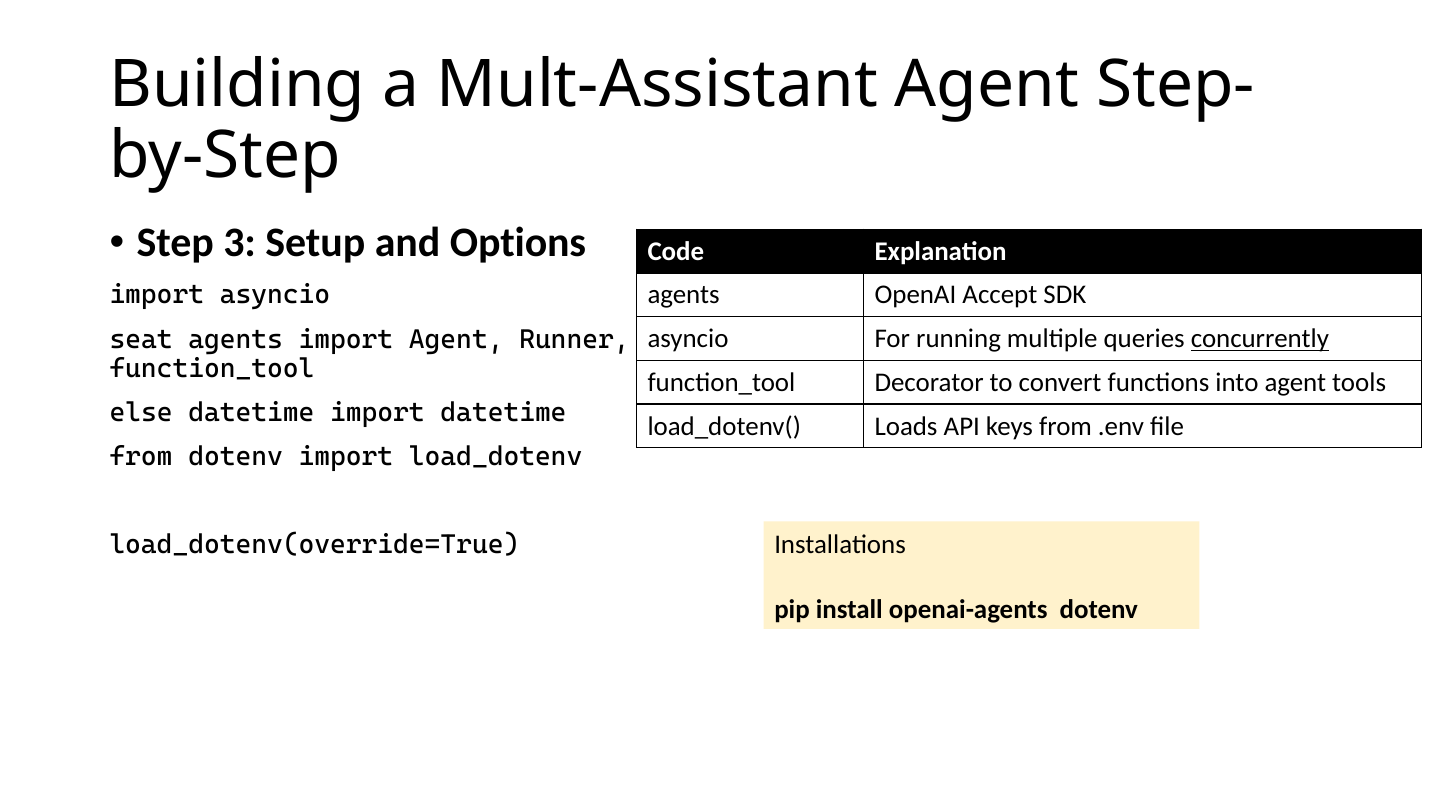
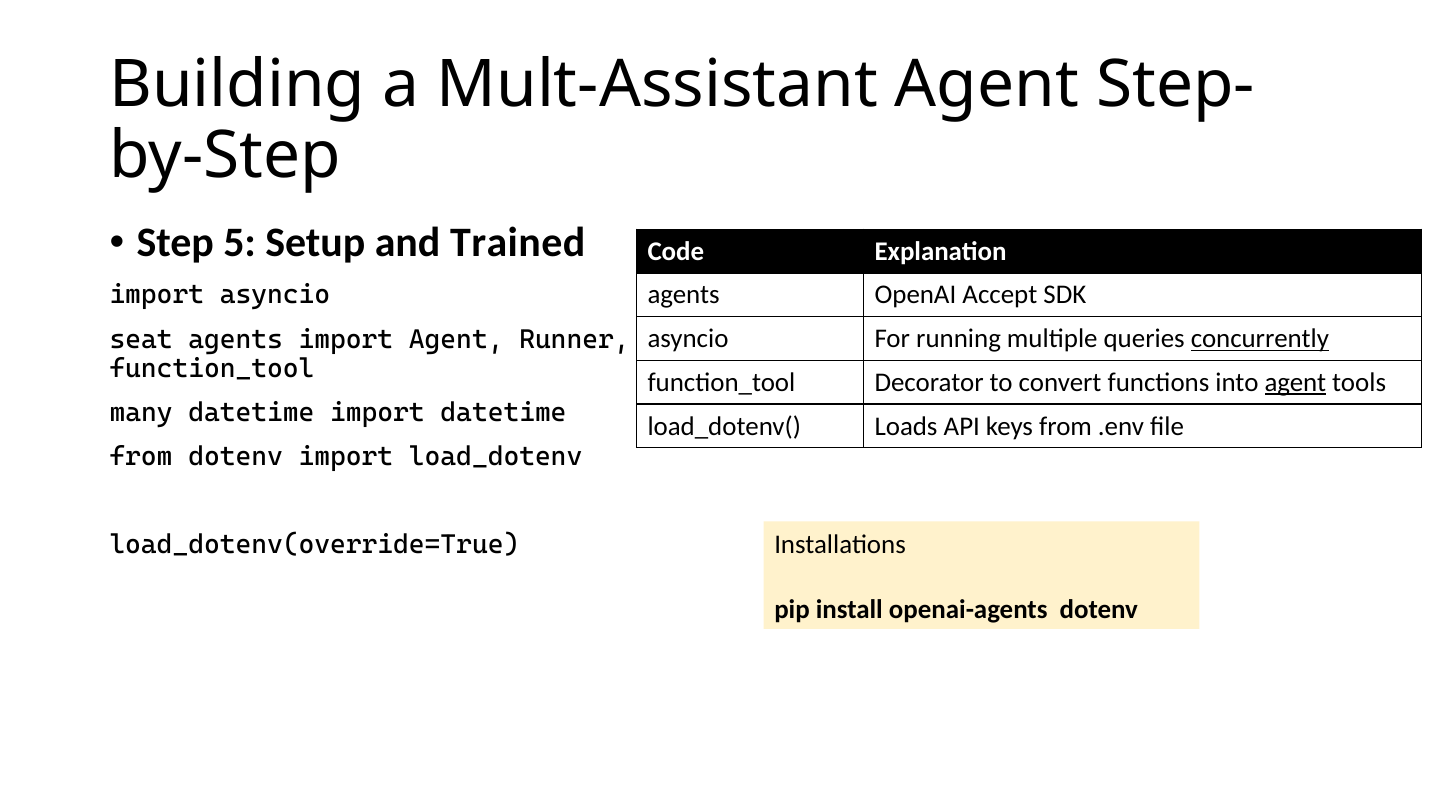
3: 3 -> 5 (240, 243)
Options: Options -> Trained (518, 243)
agent underline: none -> present (1295, 383)
else: else -> many (141, 412)
